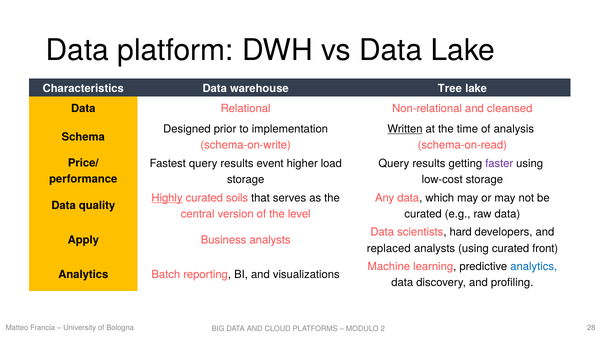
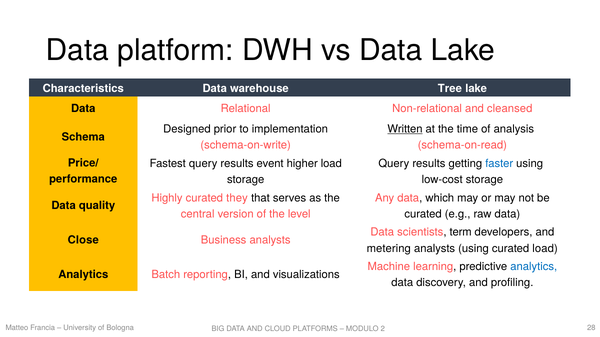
faster colour: purple -> blue (499, 164)
Highly underline: present -> none (167, 198)
soils: soils -> they (237, 198)
hard: hard -> term (461, 233)
Apply: Apply -> Close (83, 240)
replaced: replaced -> metering (389, 249)
curated front: front -> load (545, 249)
